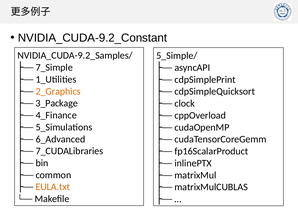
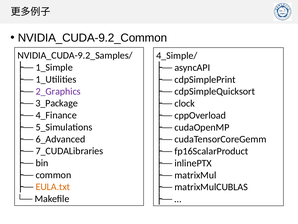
NVIDIA_CUDA-9.2_Constant: NVIDIA_CUDA-9.2_Constant -> NVIDIA_CUDA-9.2_Common (92, 38)
5_Simple/: 5_Simple/ -> 4_Simple/ (177, 56)
7_Simple: 7_Simple -> 1_Simple (54, 67)
2_Graphics colour: orange -> purple (58, 91)
